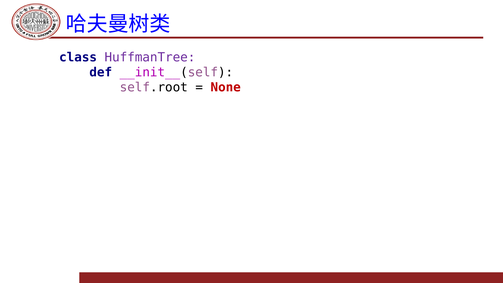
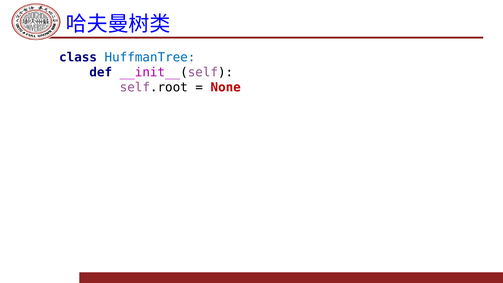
HuffmanTree colour: purple -> blue (150, 57)
